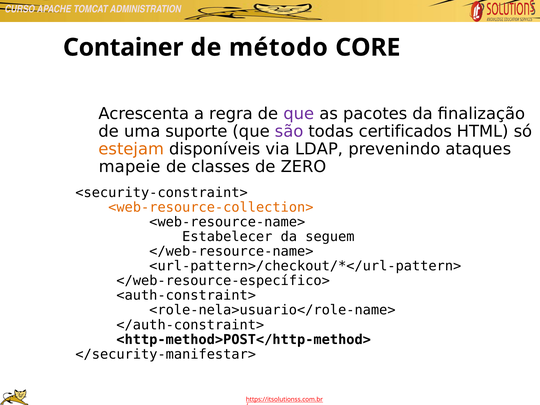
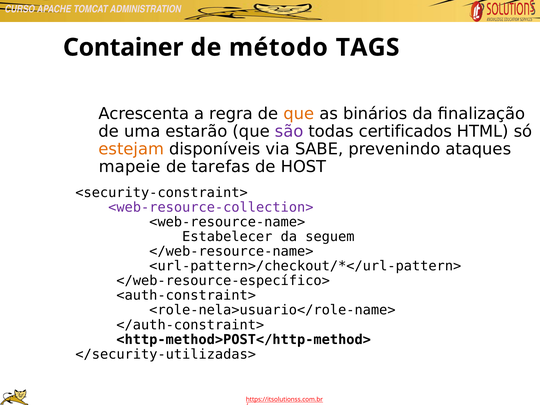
CORE: CORE -> TAGS (368, 47)
que colour: purple -> orange (299, 114)
pacotes: pacotes -> binários (375, 114)
suporte: suporte -> estarão (196, 131)
LDAP: LDAP -> SABE (319, 149)
classes: classes -> tarefas (221, 167)
ZERO: ZERO -> HOST (304, 167)
<web-resource-collection> colour: orange -> purple (211, 207)
</security-manifestar>: </security-manifestar> -> </security-utilizadas> (166, 354)
